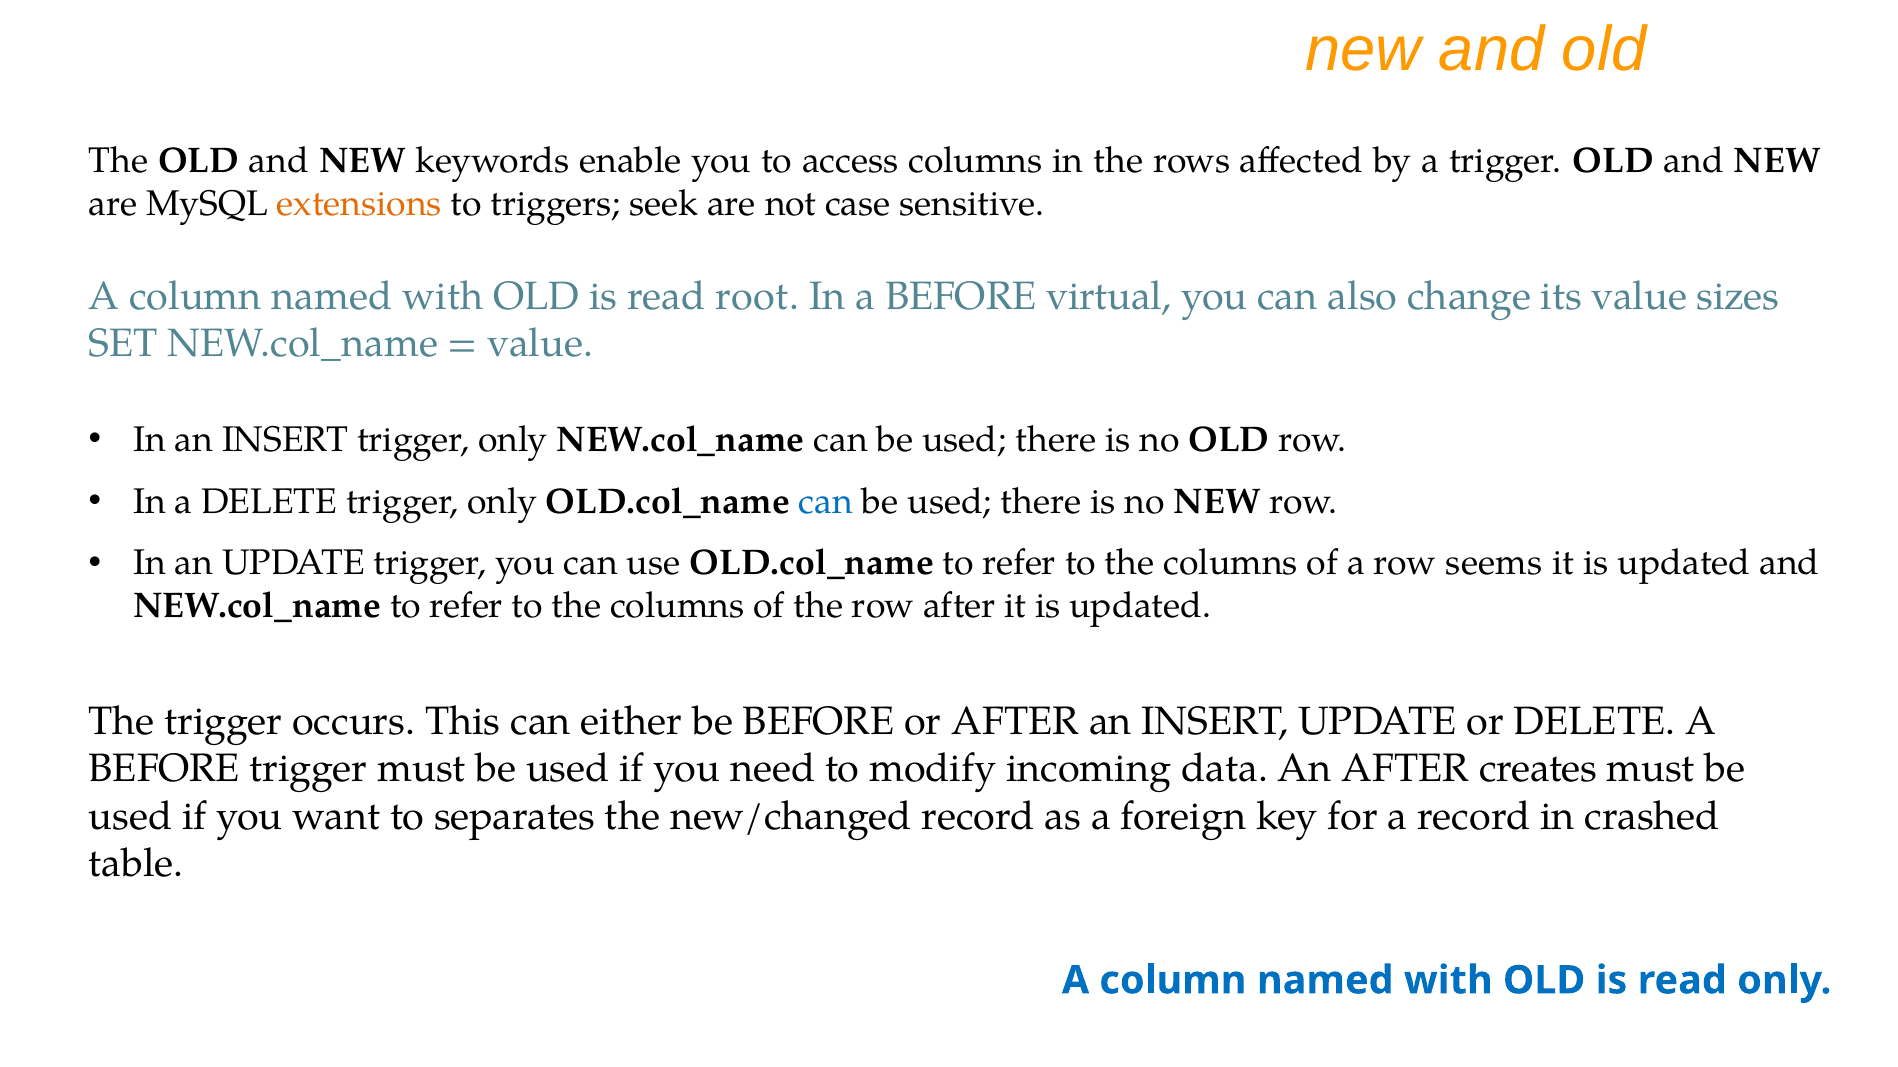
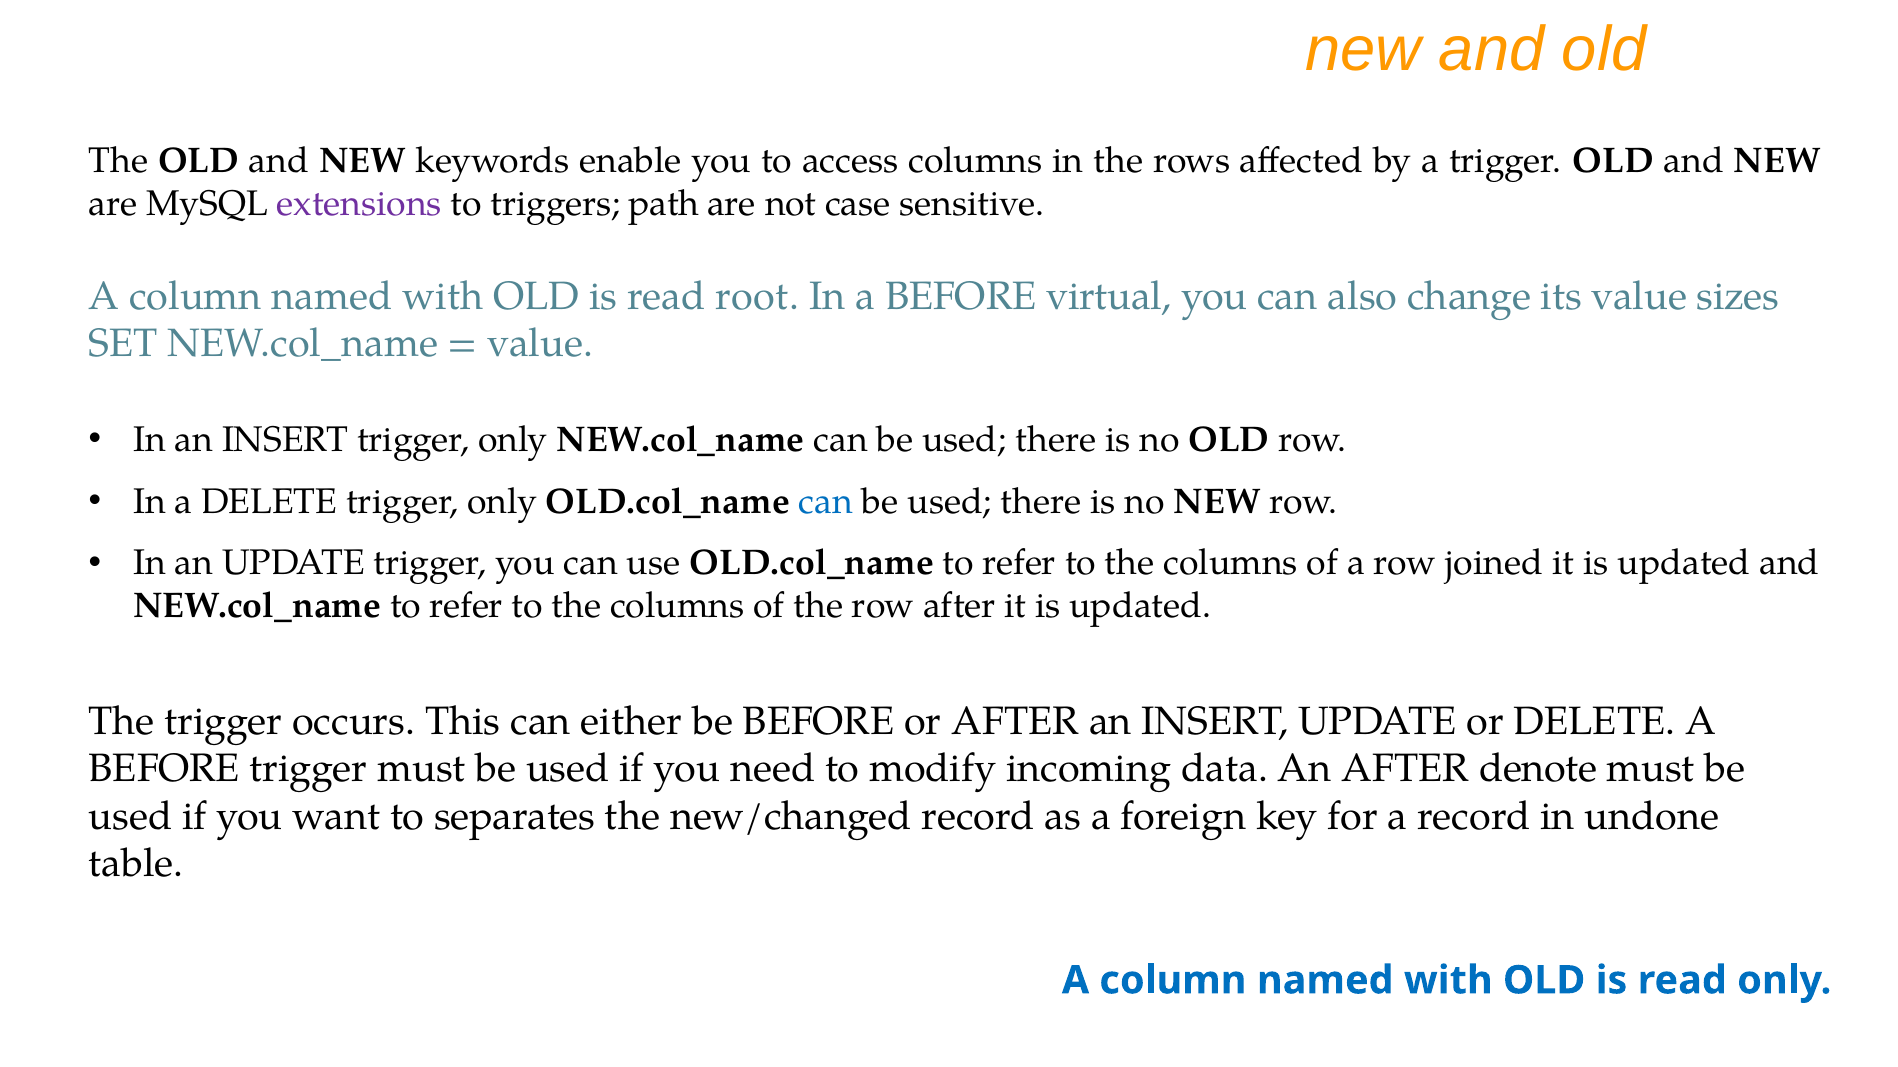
extensions colour: orange -> purple (359, 204)
seek: seek -> path (664, 204)
seems: seems -> joined (1494, 564)
creates: creates -> denote (1538, 769)
crashed: crashed -> undone (1652, 816)
